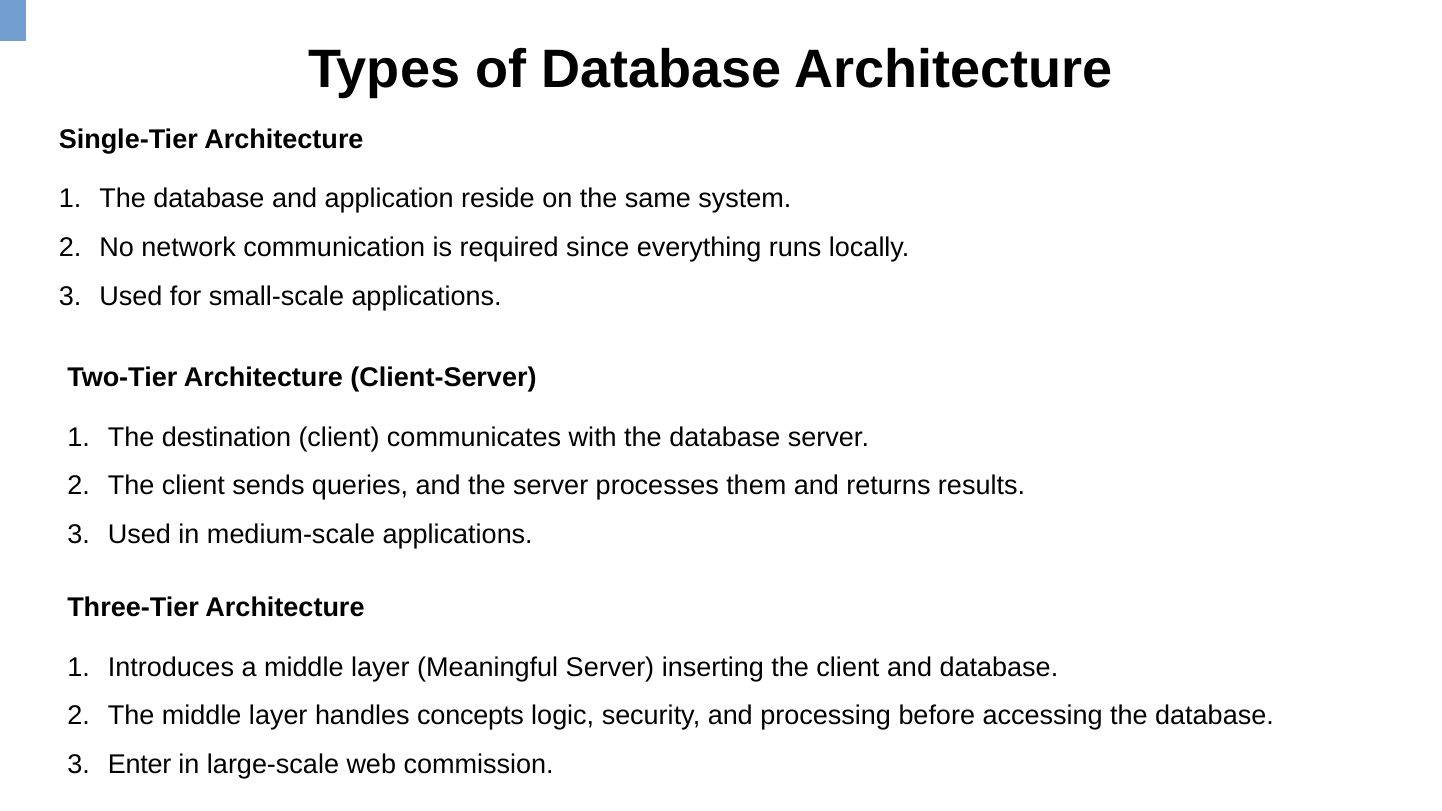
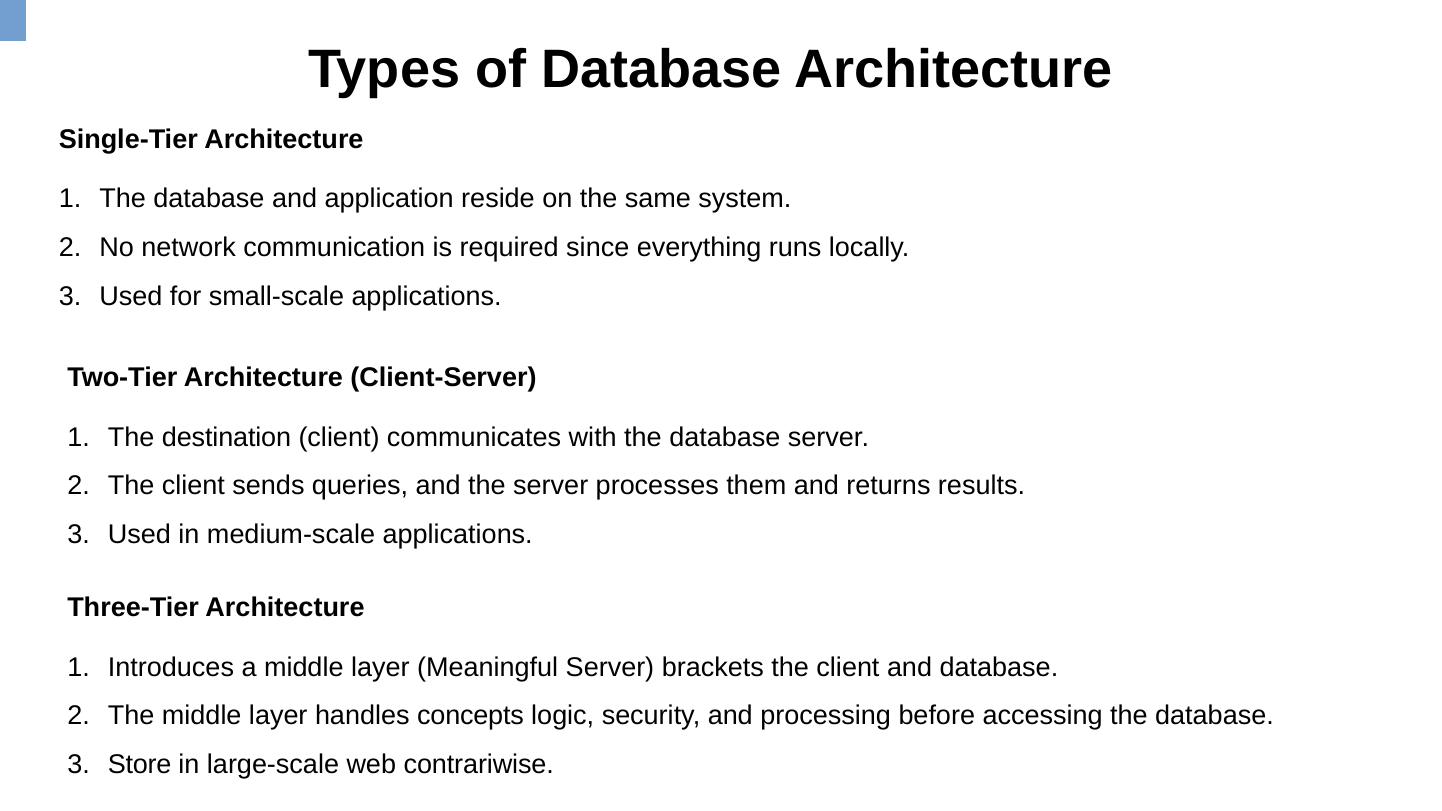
inserting: inserting -> brackets (713, 667)
Enter: Enter -> Store (140, 765)
commission: commission -> contrariwise (479, 765)
